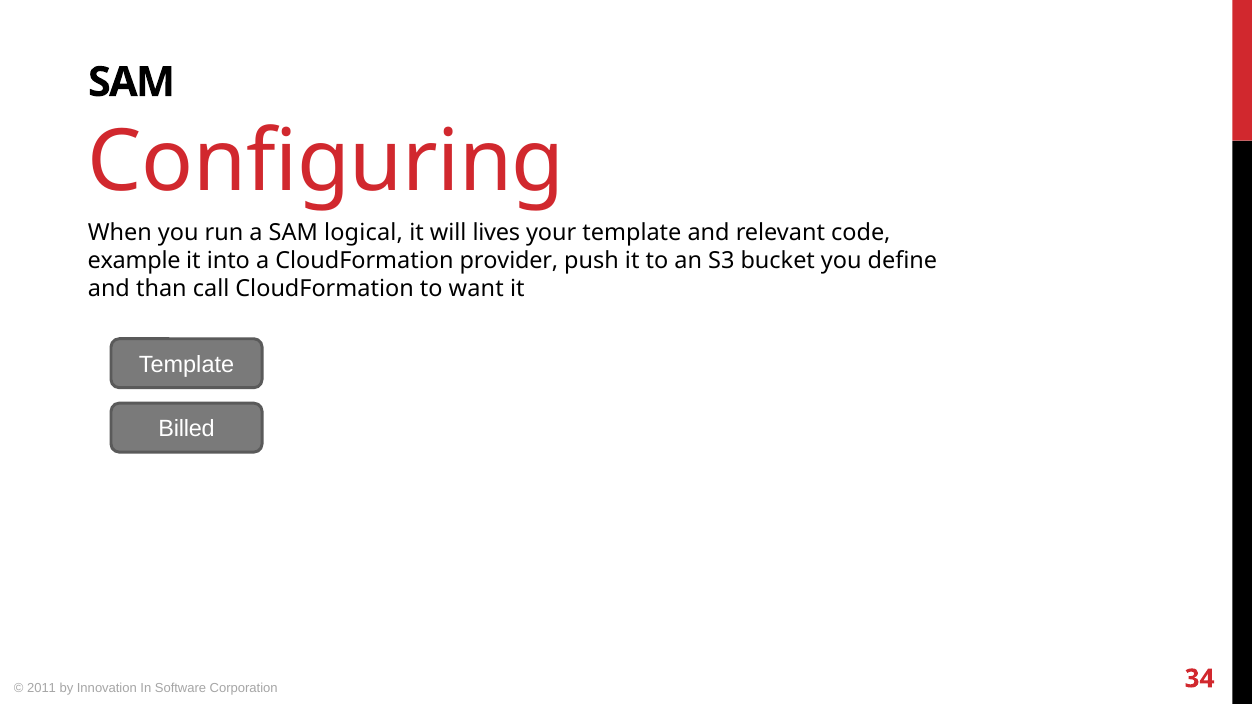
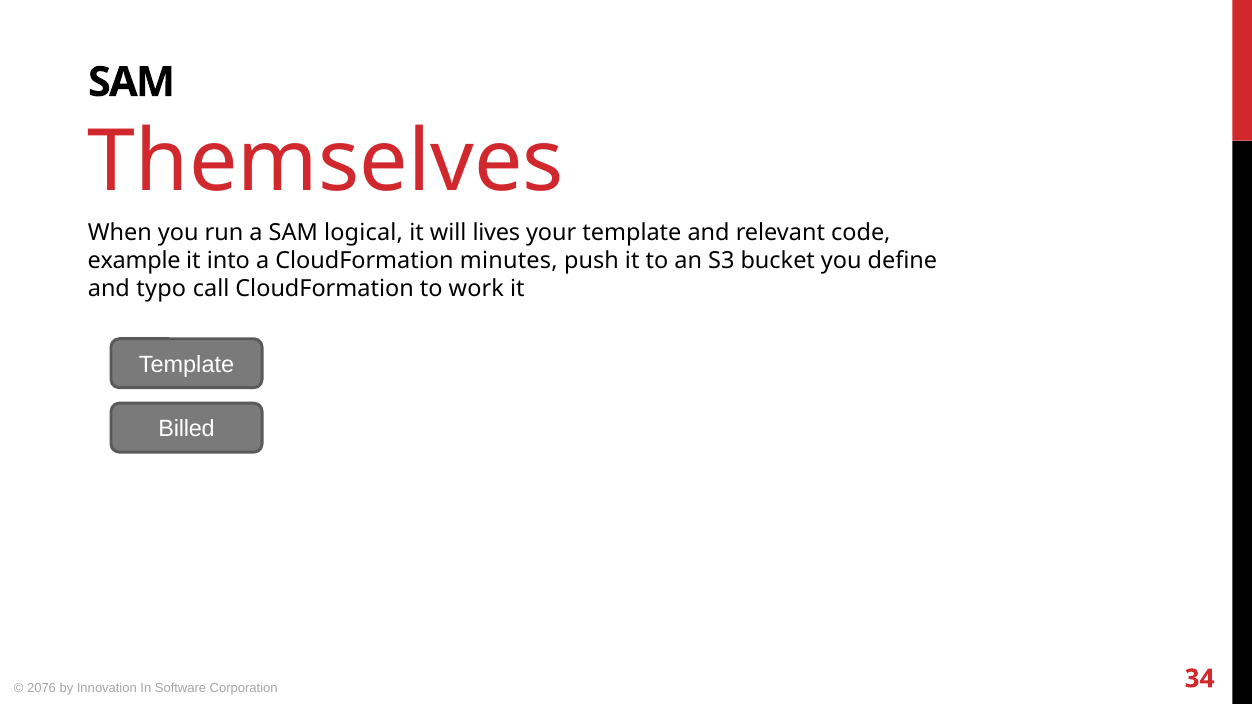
Configuring: Configuring -> Themselves (326, 162)
provider: provider -> minutes (509, 261)
than: than -> typo (161, 289)
want: want -> work (476, 289)
2011: 2011 -> 2076 (42, 689)
